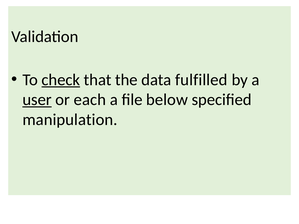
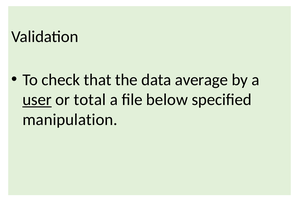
check underline: present -> none (61, 80)
fulfilled: fulfilled -> average (201, 80)
each: each -> total (90, 100)
